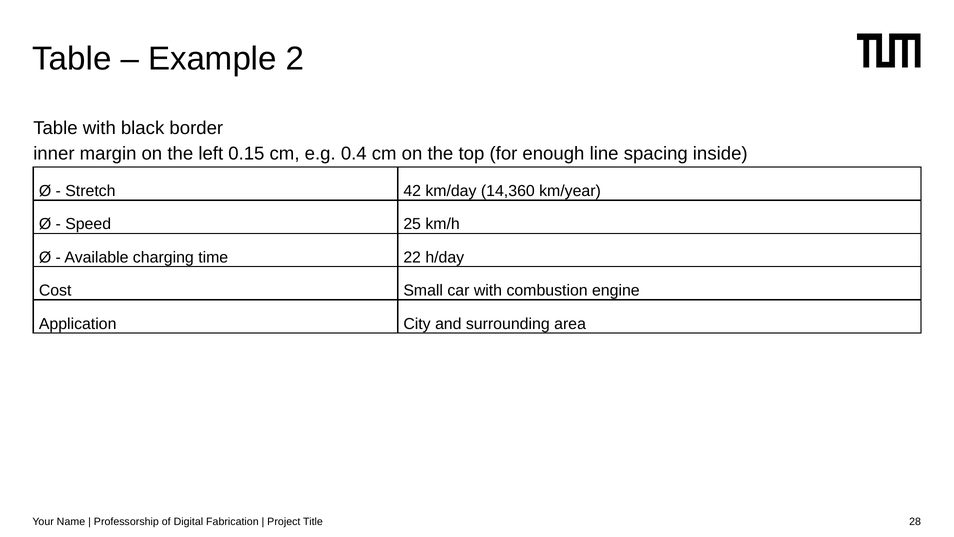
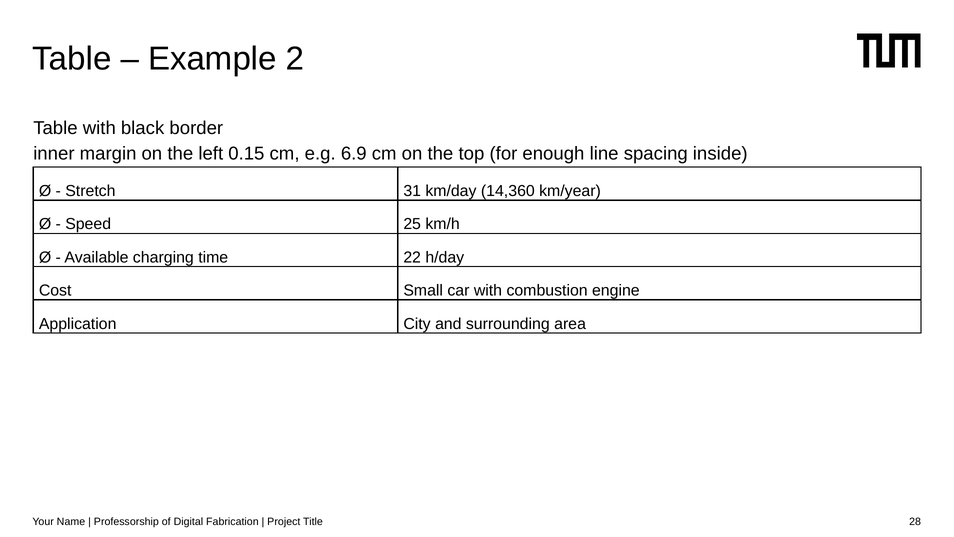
0.4: 0.4 -> 6.9 (354, 154)
42: 42 -> 31 (412, 191)
